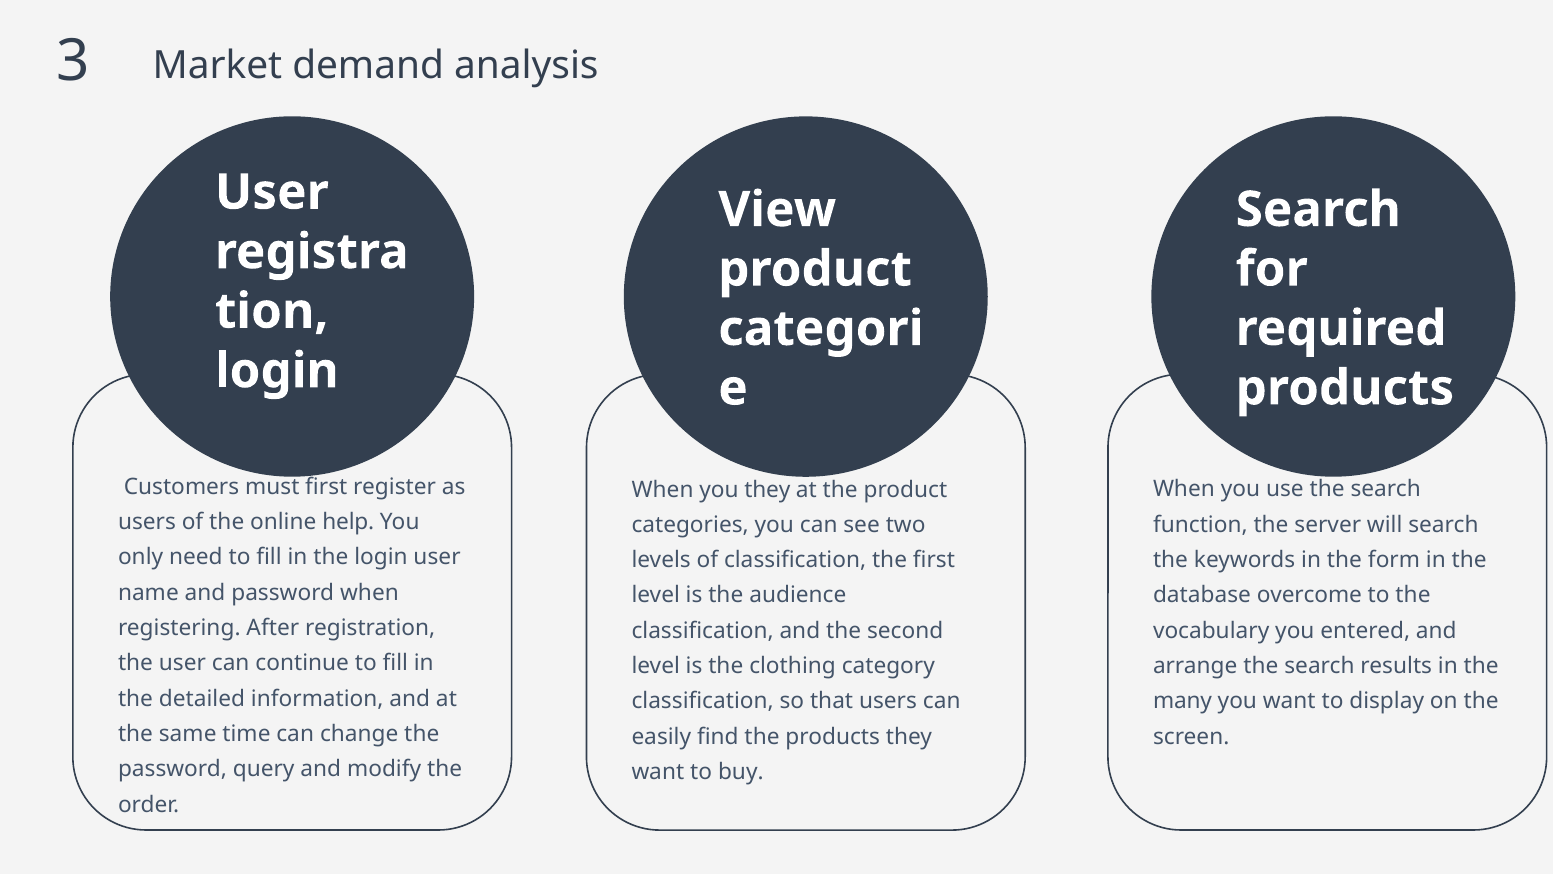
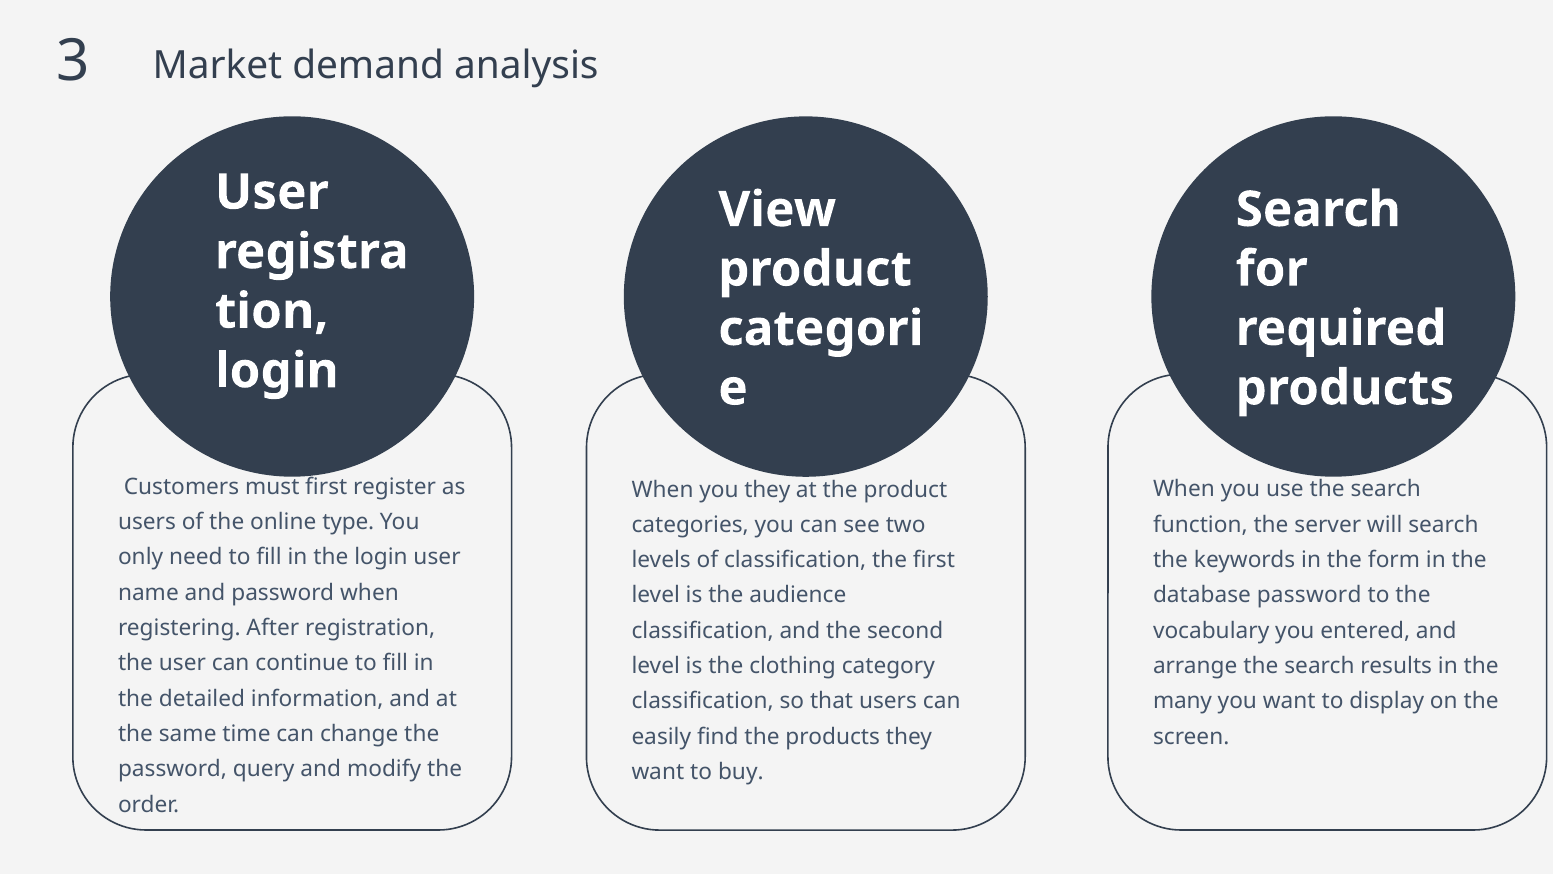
help: help -> type (348, 522)
database overcome: overcome -> password (1309, 595)
